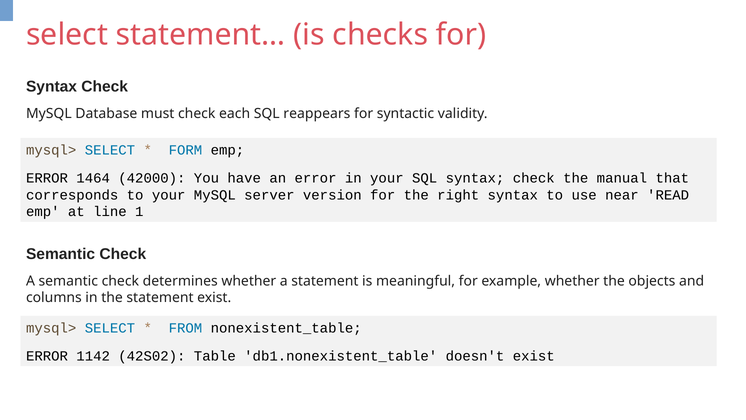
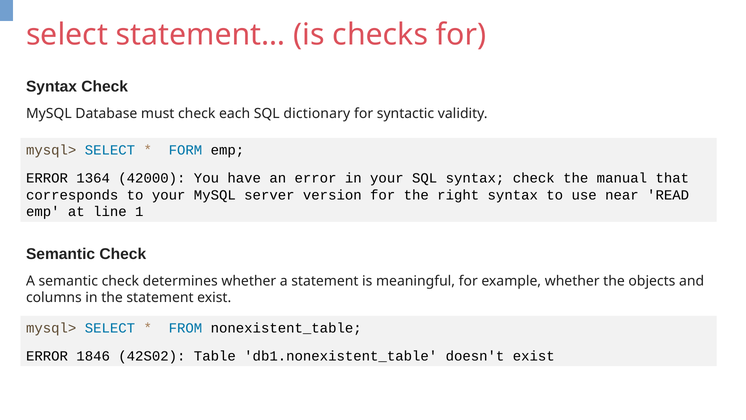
reappears: reappears -> dictionary (317, 113)
1464: 1464 -> 1364 (93, 178)
1142: 1142 -> 1846 (93, 356)
